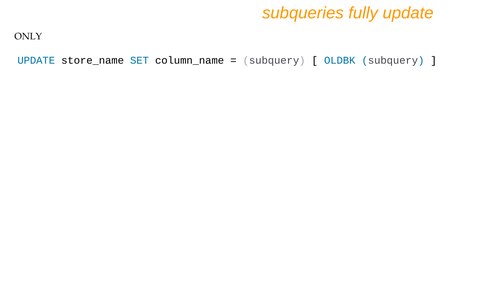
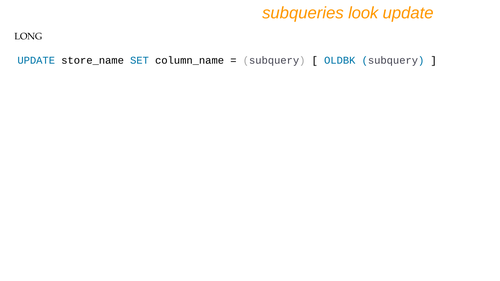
fully: fully -> look (363, 13)
ONLY: ONLY -> LONG (28, 37)
